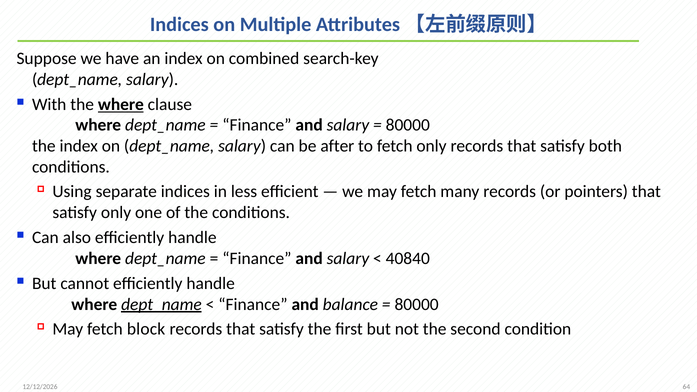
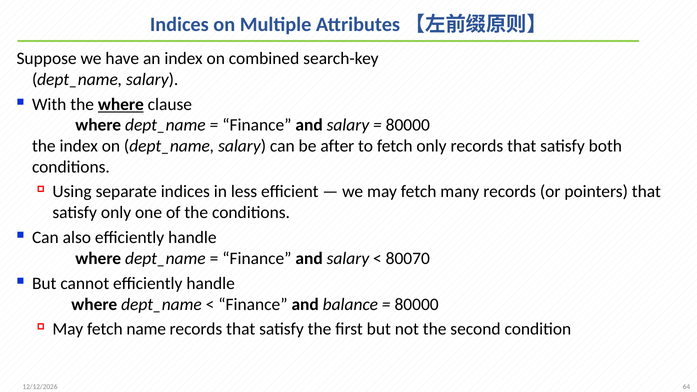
40840: 40840 -> 80070 (408, 258)
dept_name underline: present -> none (161, 304)
block: block -> name (146, 329)
